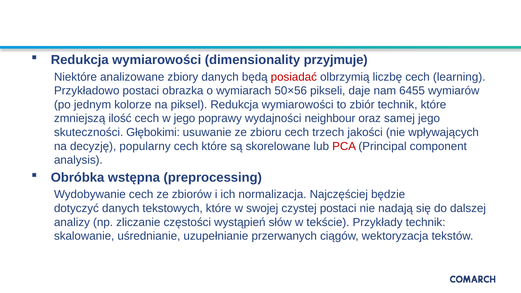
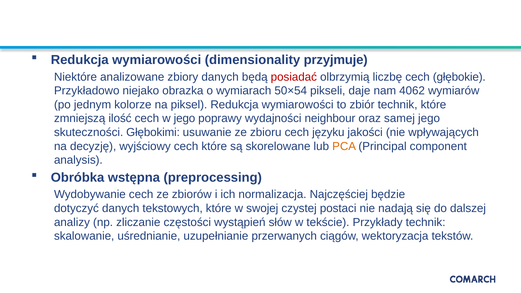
learning: learning -> głębokie (459, 77)
Przykładowo postaci: postaci -> niejako (141, 91)
50×56: 50×56 -> 50×54 (291, 91)
6455: 6455 -> 4062 (412, 91)
trzech: trzech -> języku (328, 132)
popularny: popularny -> wyjściowy (145, 146)
PCA colour: red -> orange (344, 146)
